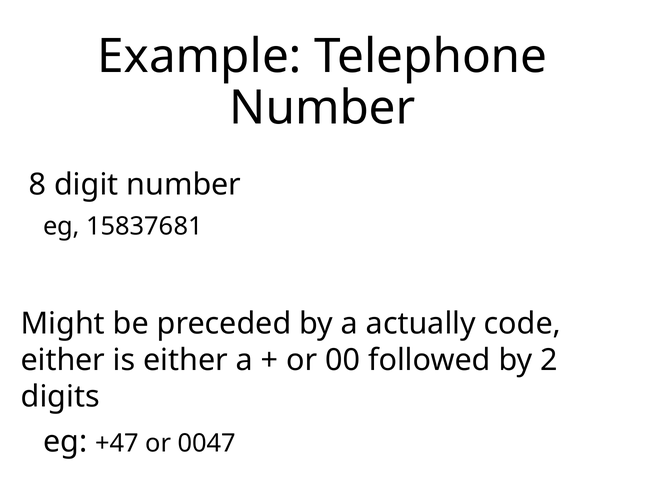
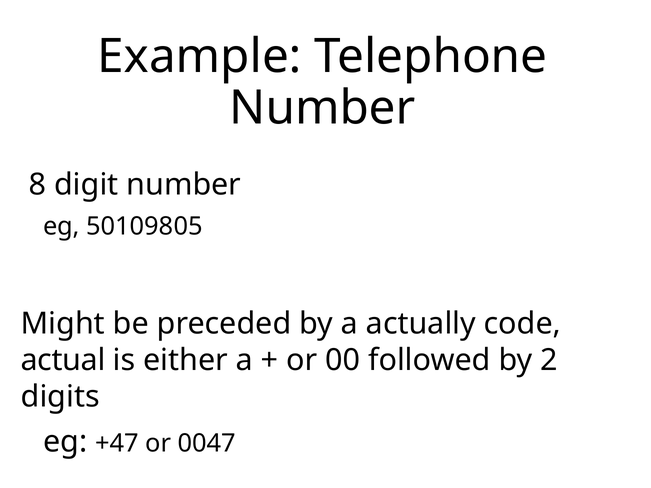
15837681: 15837681 -> 50109805 (144, 226)
either: either -> actual (63, 360)
